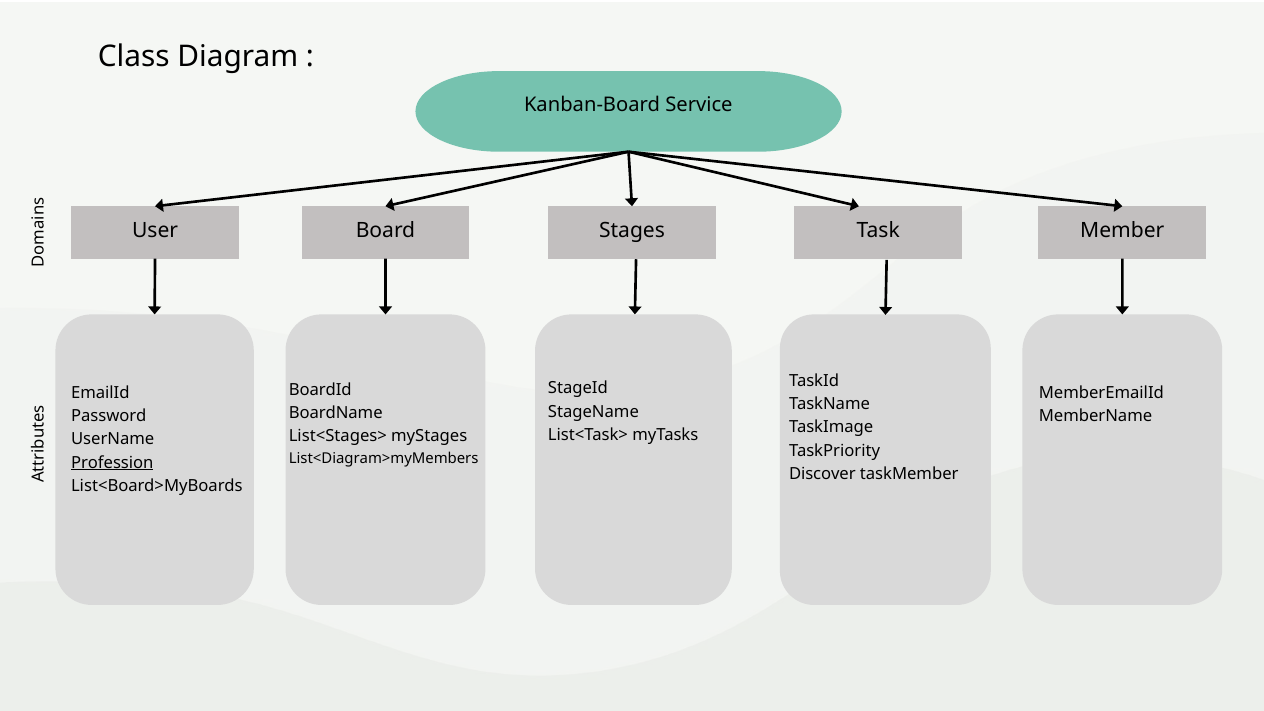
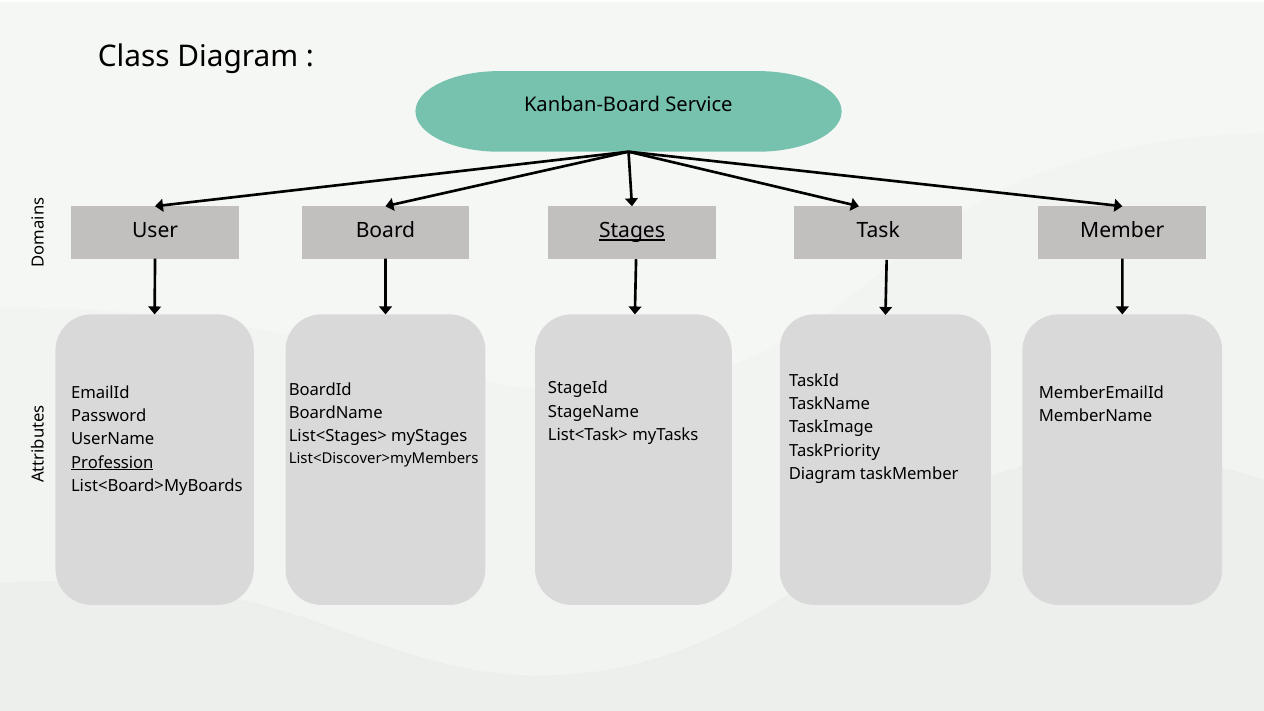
Stages underline: none -> present (632, 231)
List<Diagram>myMembers: List<Diagram>myMembers -> List<Discover>myMembers (384, 458)
Discover: Discover -> Diagram (822, 474)
